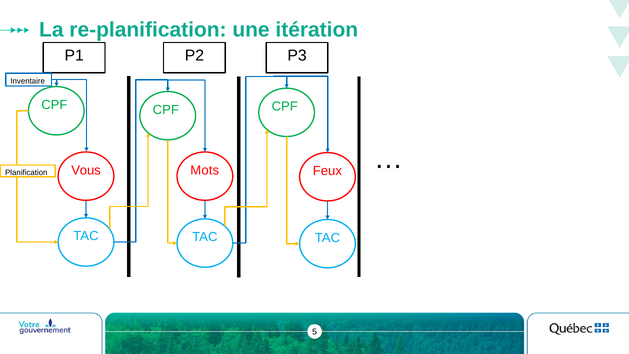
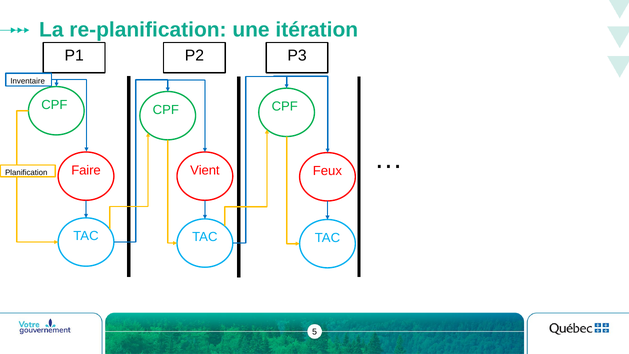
Vous: Vous -> Faire (86, 170)
Mots: Mots -> Vient (205, 170)
